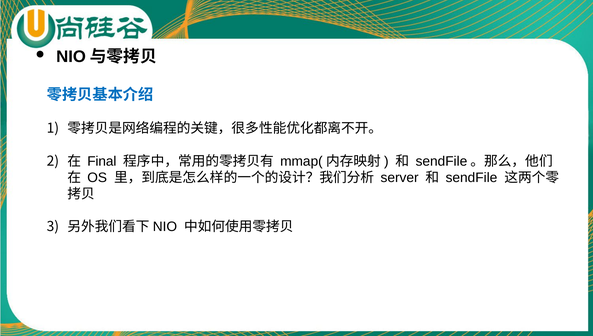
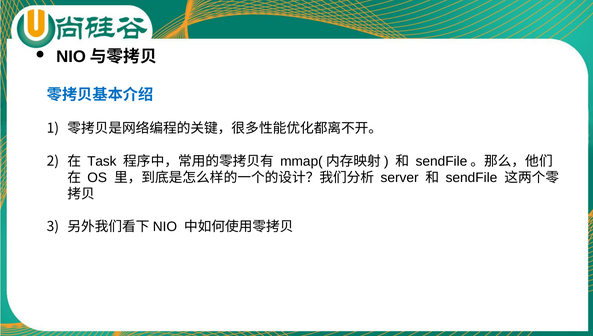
Final: Final -> Task (102, 161)
